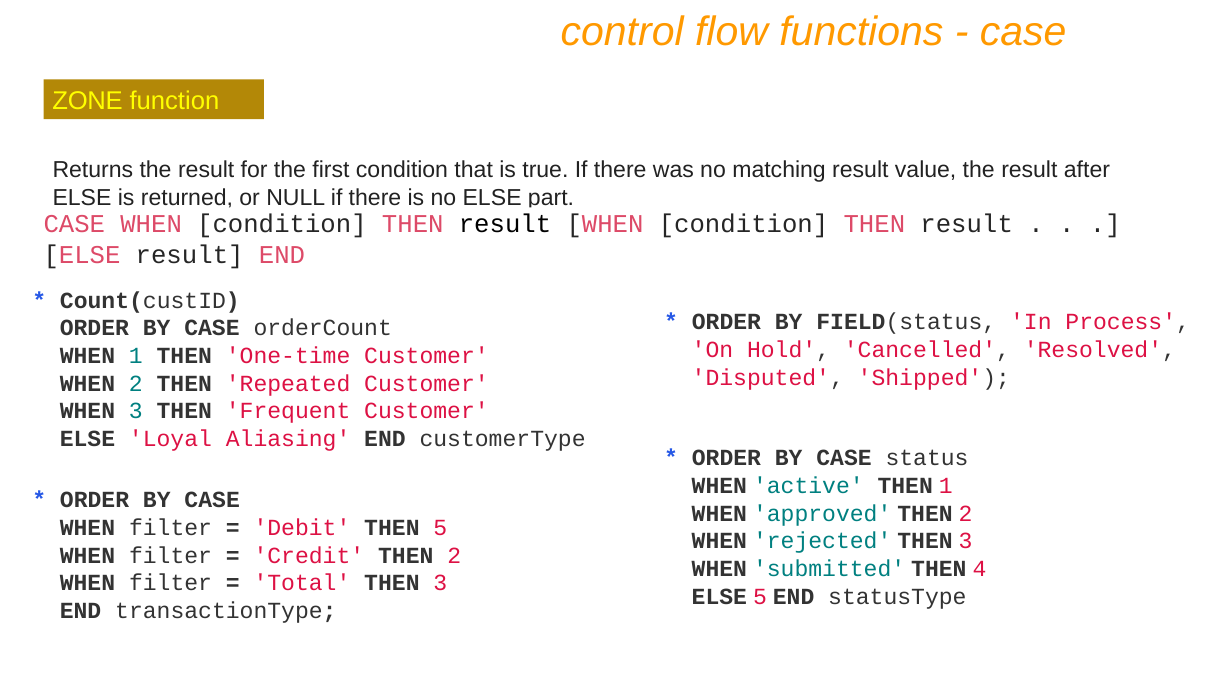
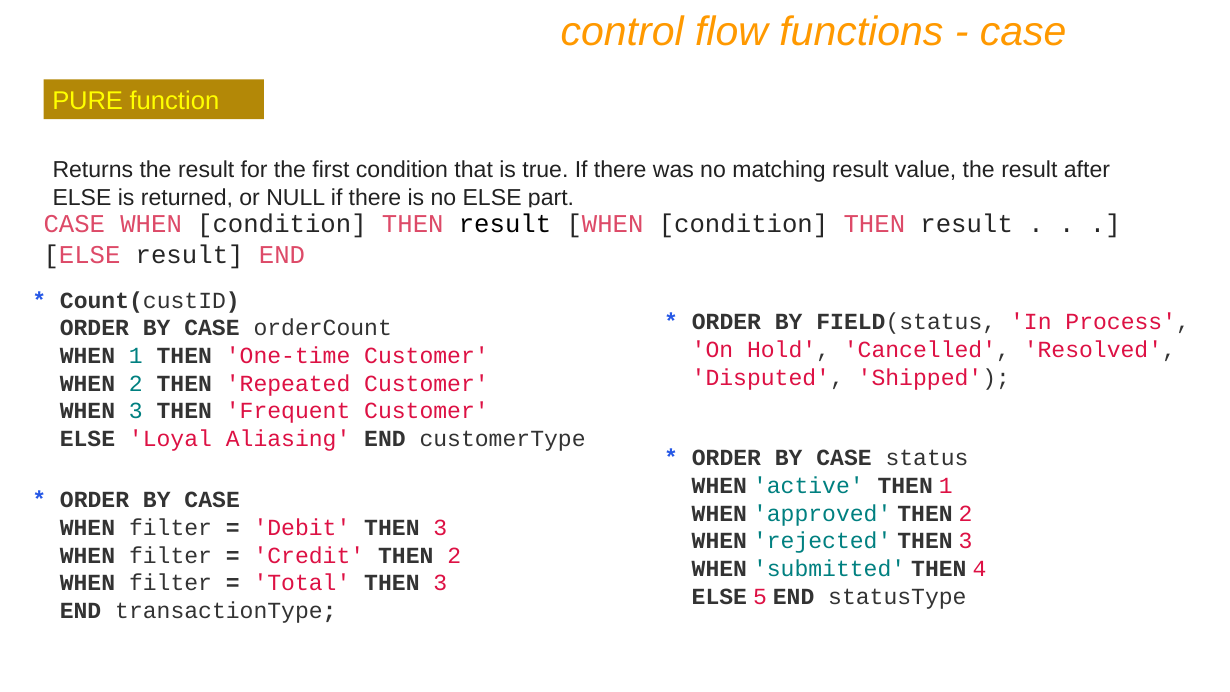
ZONE: ZONE -> PURE (88, 101)
Debit THEN 5: 5 -> 3 (440, 528)
